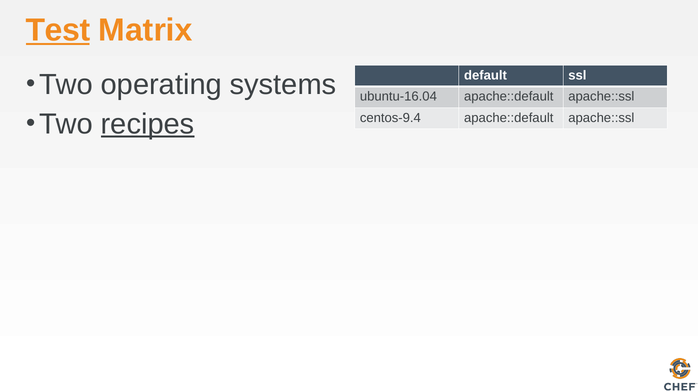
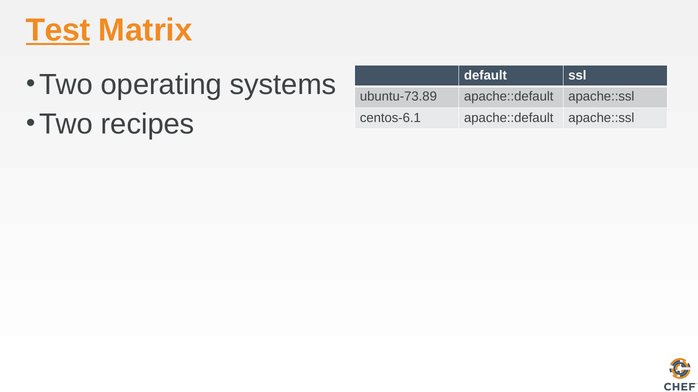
ubuntu-16.04: ubuntu-16.04 -> ubuntu-73.89 (398, 97)
recipes underline: present -> none (148, 124)
centos-9.4: centos-9.4 -> centos-6.1 (390, 118)
